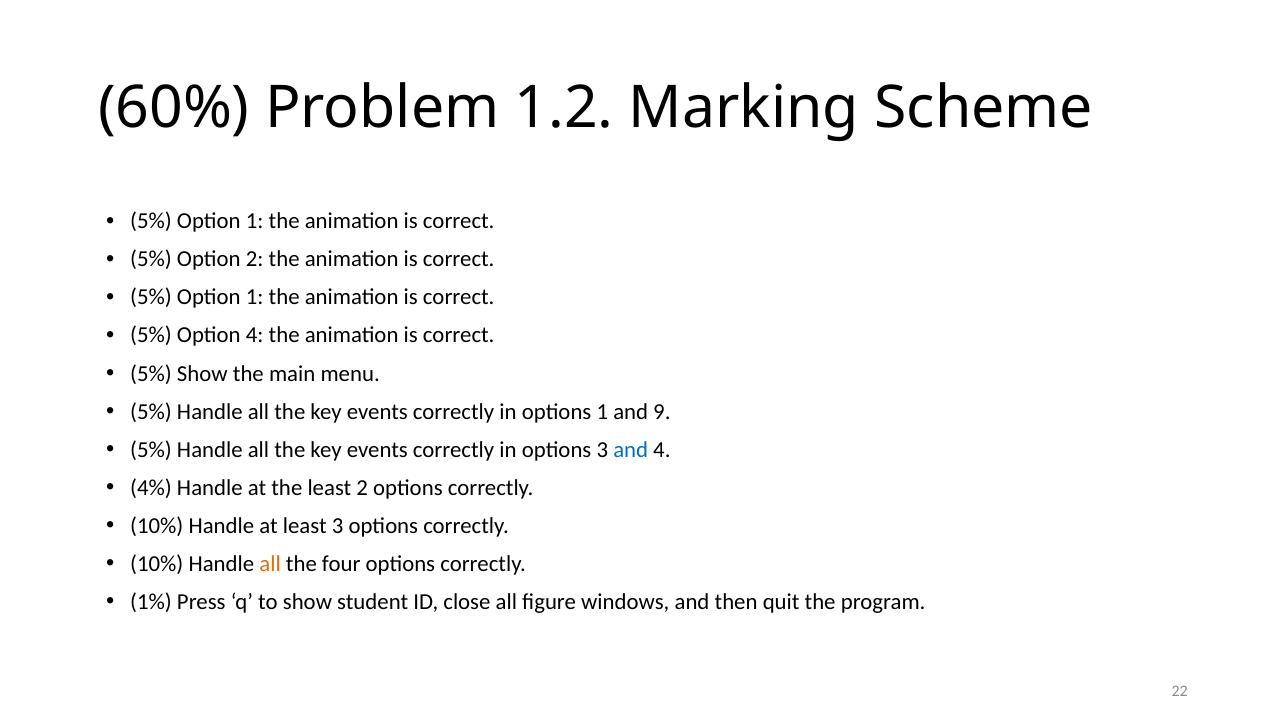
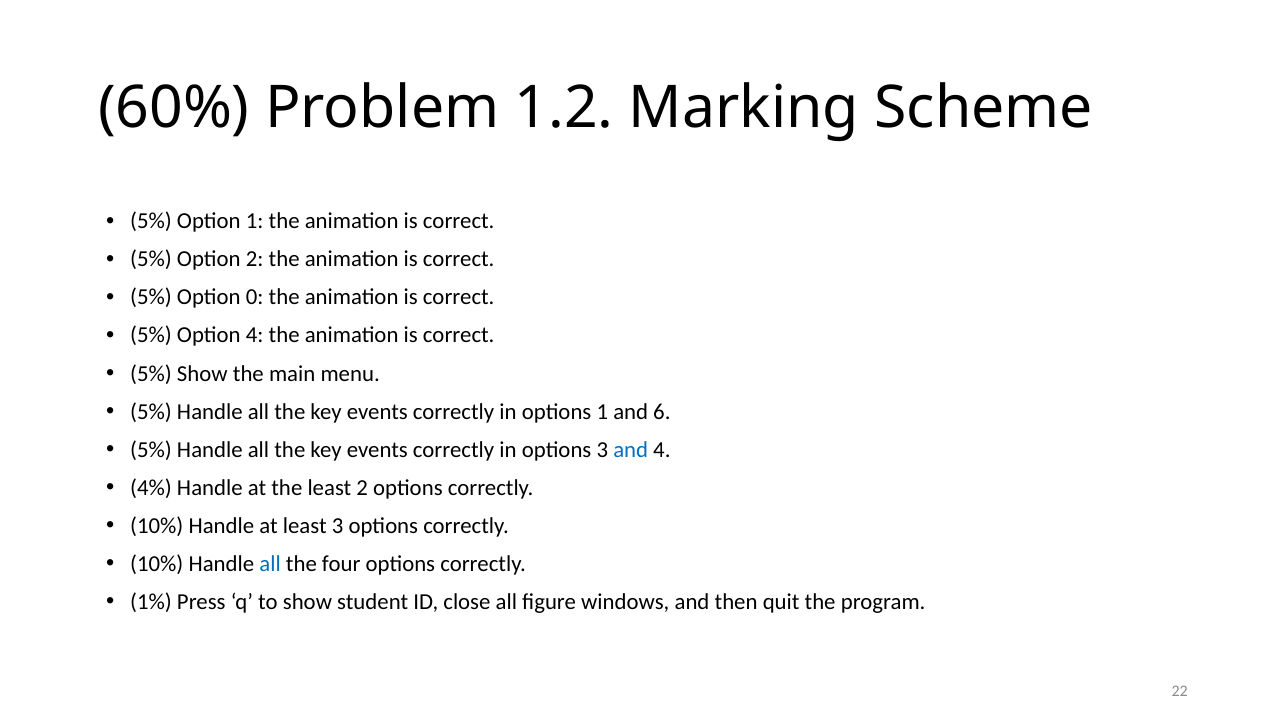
1: 1 -> 0 (255, 297)
9: 9 -> 6 (662, 411)
all colour: orange -> blue (270, 563)
